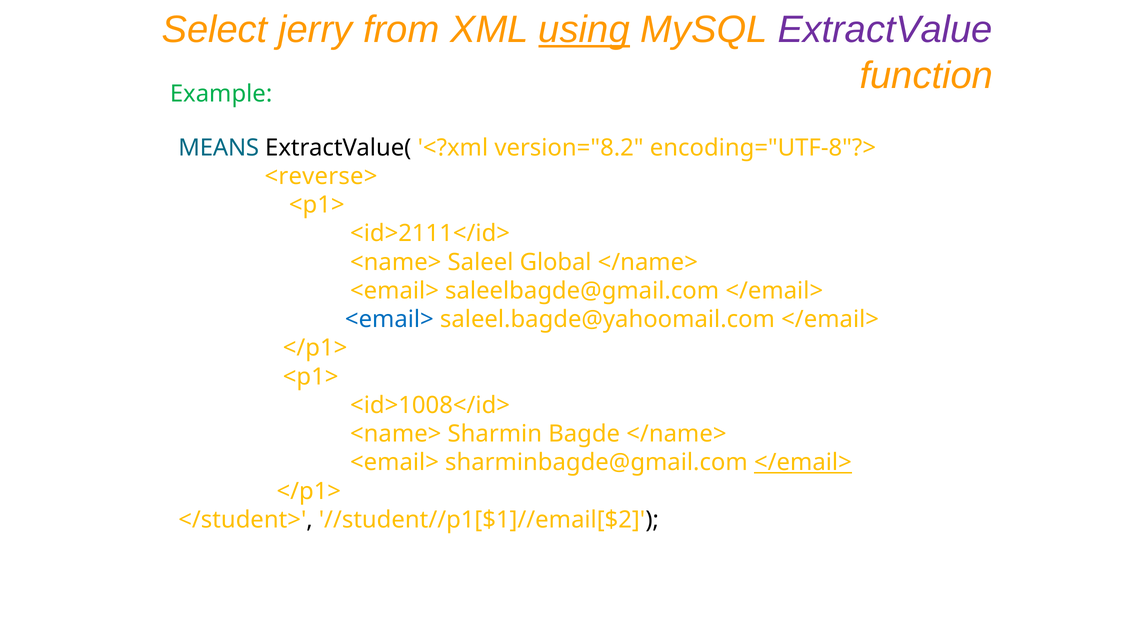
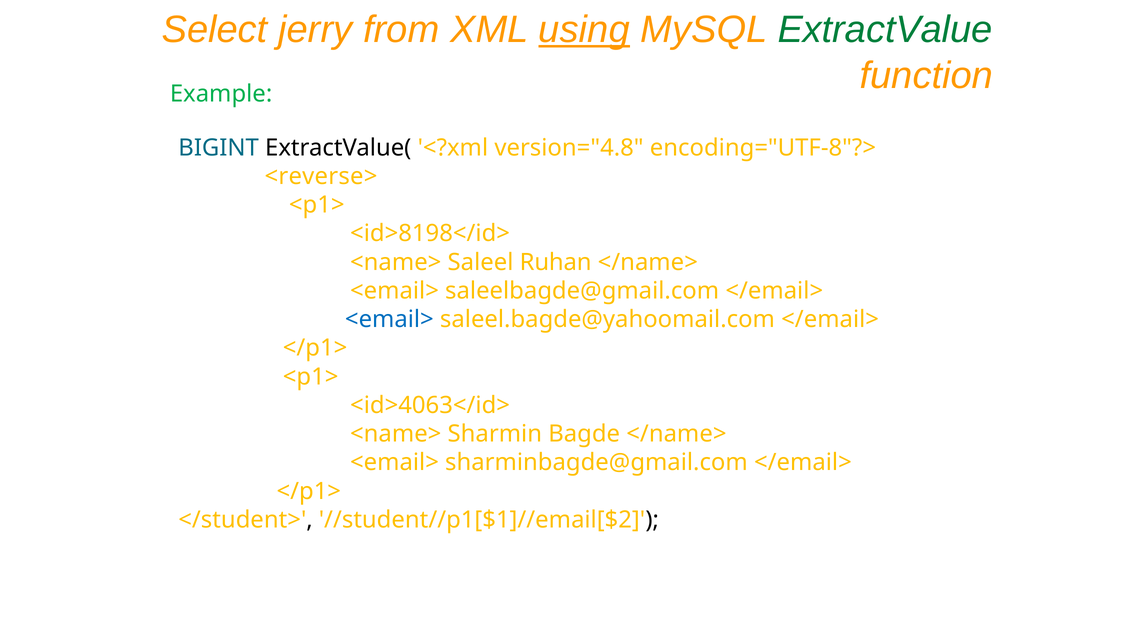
ExtractValue colour: purple -> green (885, 30)
MEANS: MEANS -> BIGINT (219, 148)
version="8.2: version="8.2 -> version="4.8 (569, 148)
<id>2111</id>: <id>2111</id> -> <id>8198</id> (430, 234)
Global: Global -> Ruhan (556, 262)
<id>1008</id>: <id>1008</id> -> <id>4063</id> (430, 405)
</email> underline: present -> none (803, 463)
